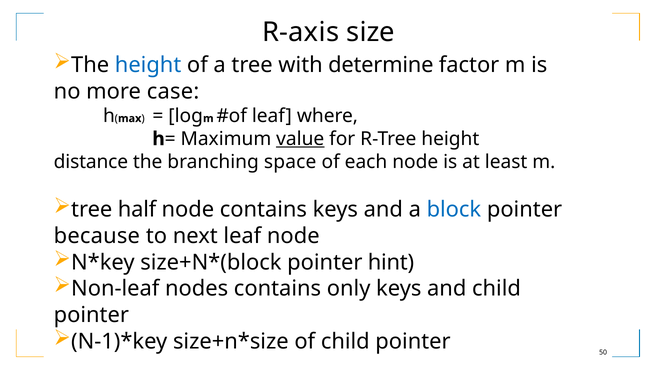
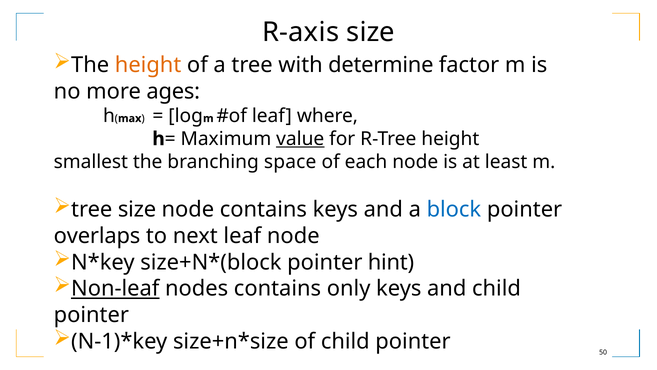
height colour: blue -> orange (148, 65)
case: case -> ages (173, 91)
distance: distance -> smallest (91, 162)
tree half: half -> size (137, 209)
because: because -> overlaps (97, 236)
Non-leaf underline: none -> present (115, 288)
